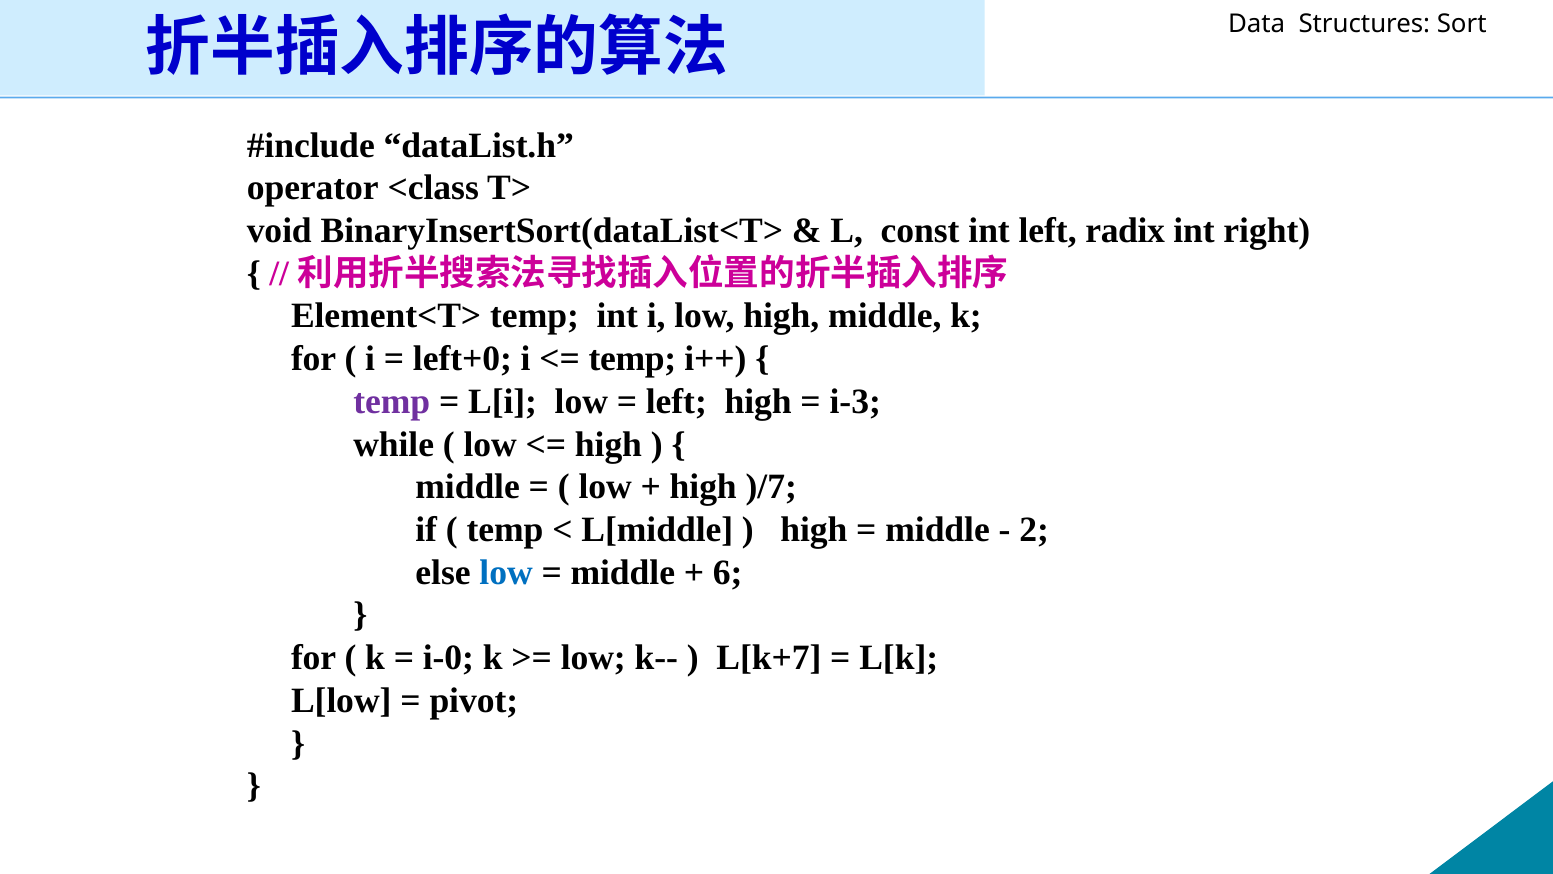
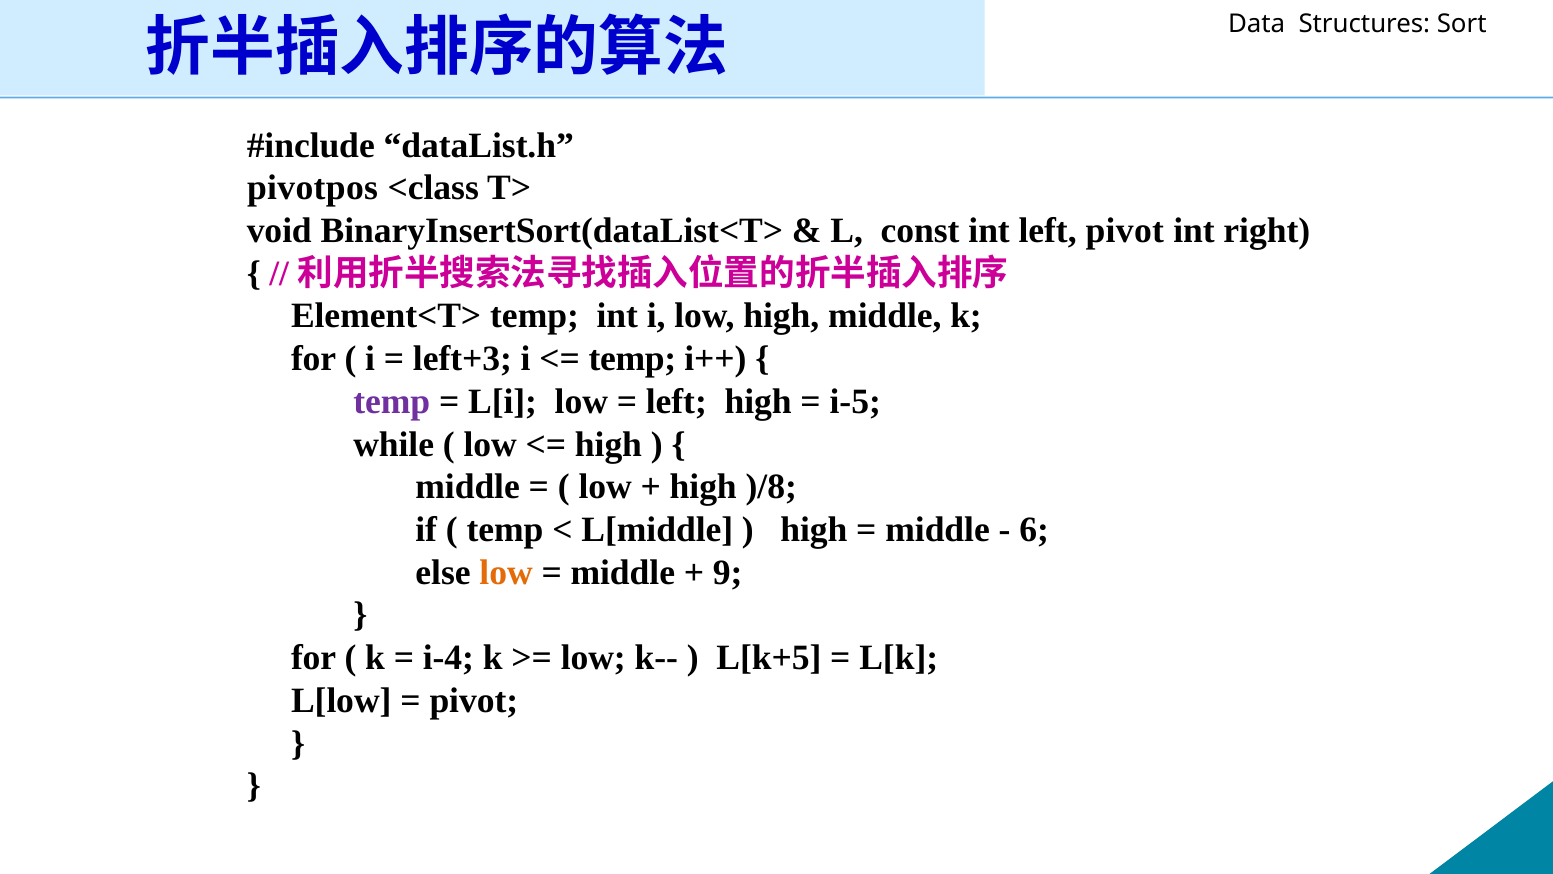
operator: operator -> pivotpos (313, 188)
left radix: radix -> pivot (1125, 231)
left+0: left+0 -> left+3 (462, 359)
i-3: i-3 -> i-5 (855, 401)
)/7: )/7 -> )/8 (771, 487)
2: 2 -> 6 (1034, 529)
low colour: blue -> orange (506, 572)
6: 6 -> 9 (728, 572)
i-0: i-0 -> i-4 (448, 658)
L[k+7: L[k+7 -> L[k+5 (769, 658)
